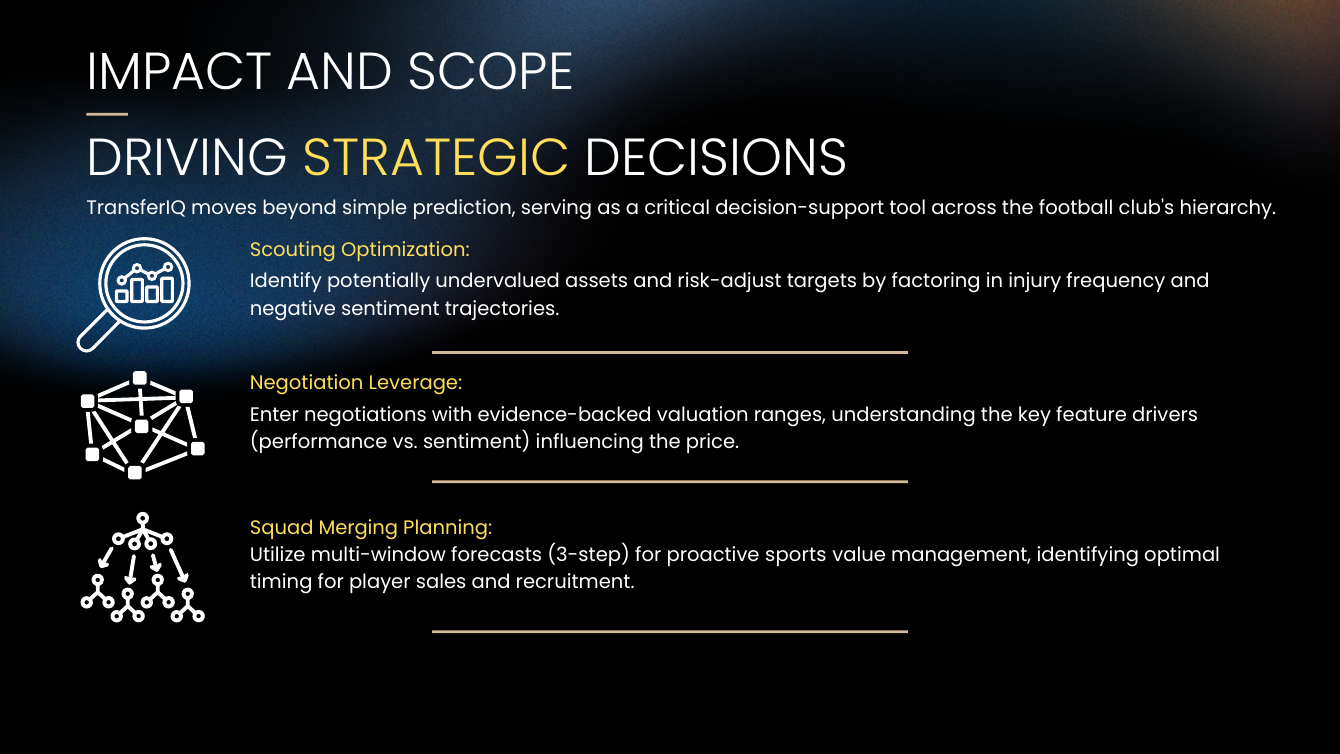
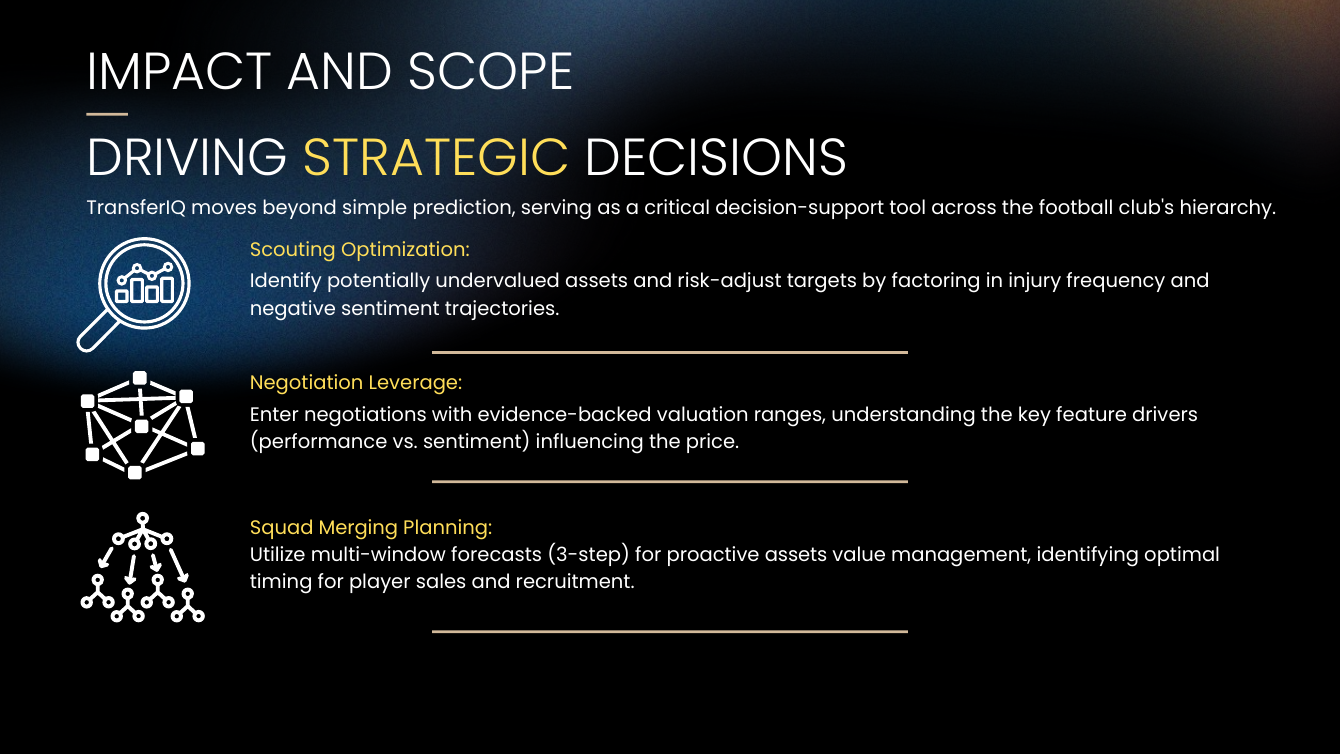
proactive sports: sports -> assets (796, 554)
